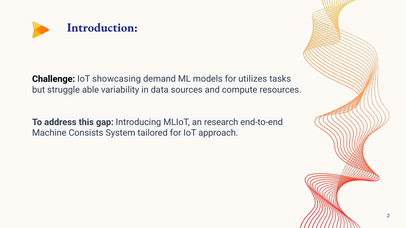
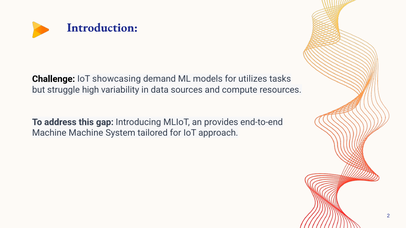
able: able -> high (91, 90)
research: research -> provides (221, 122)
Machine Consists: Consists -> Machine (86, 133)
